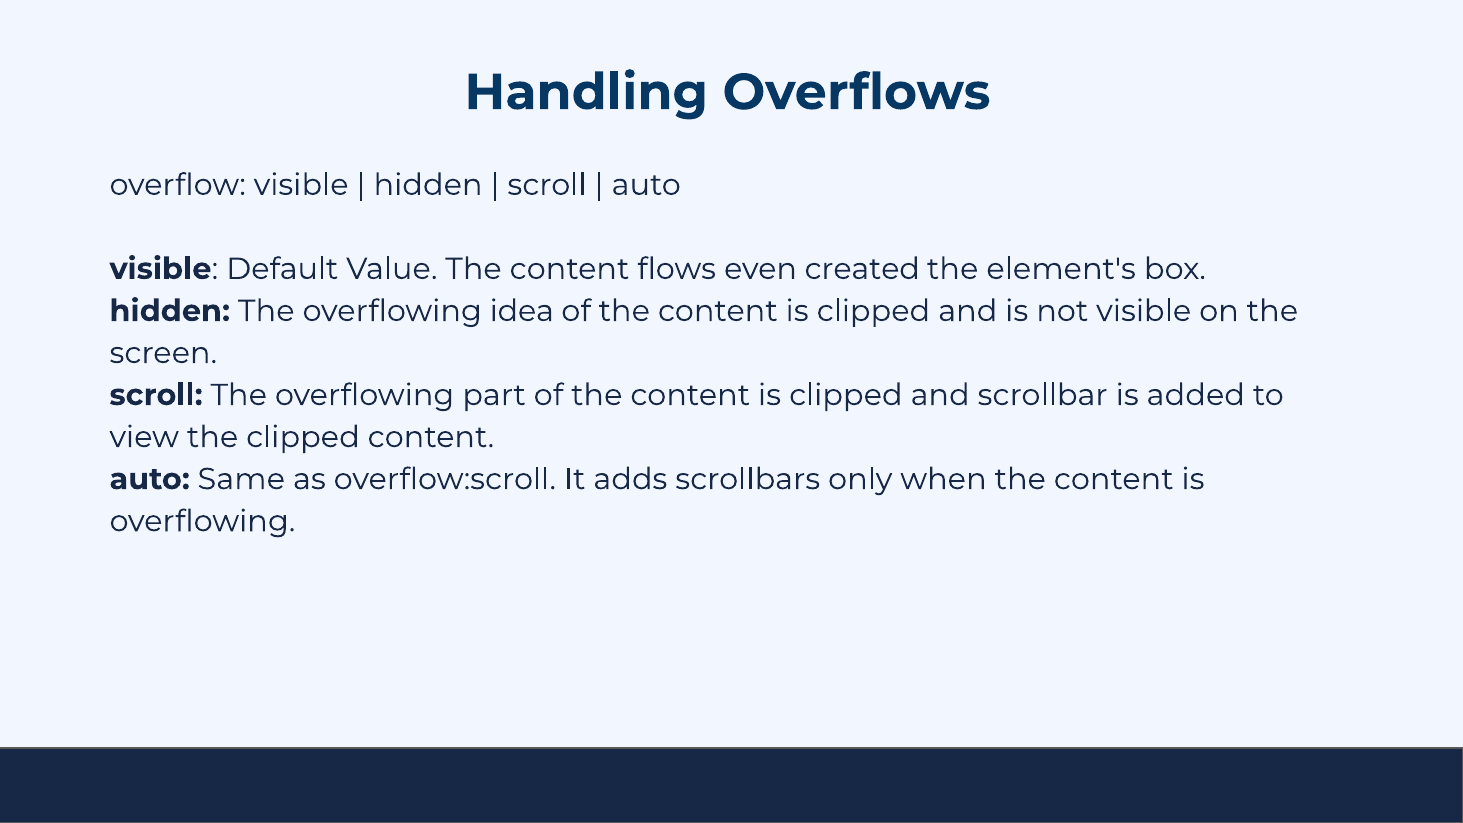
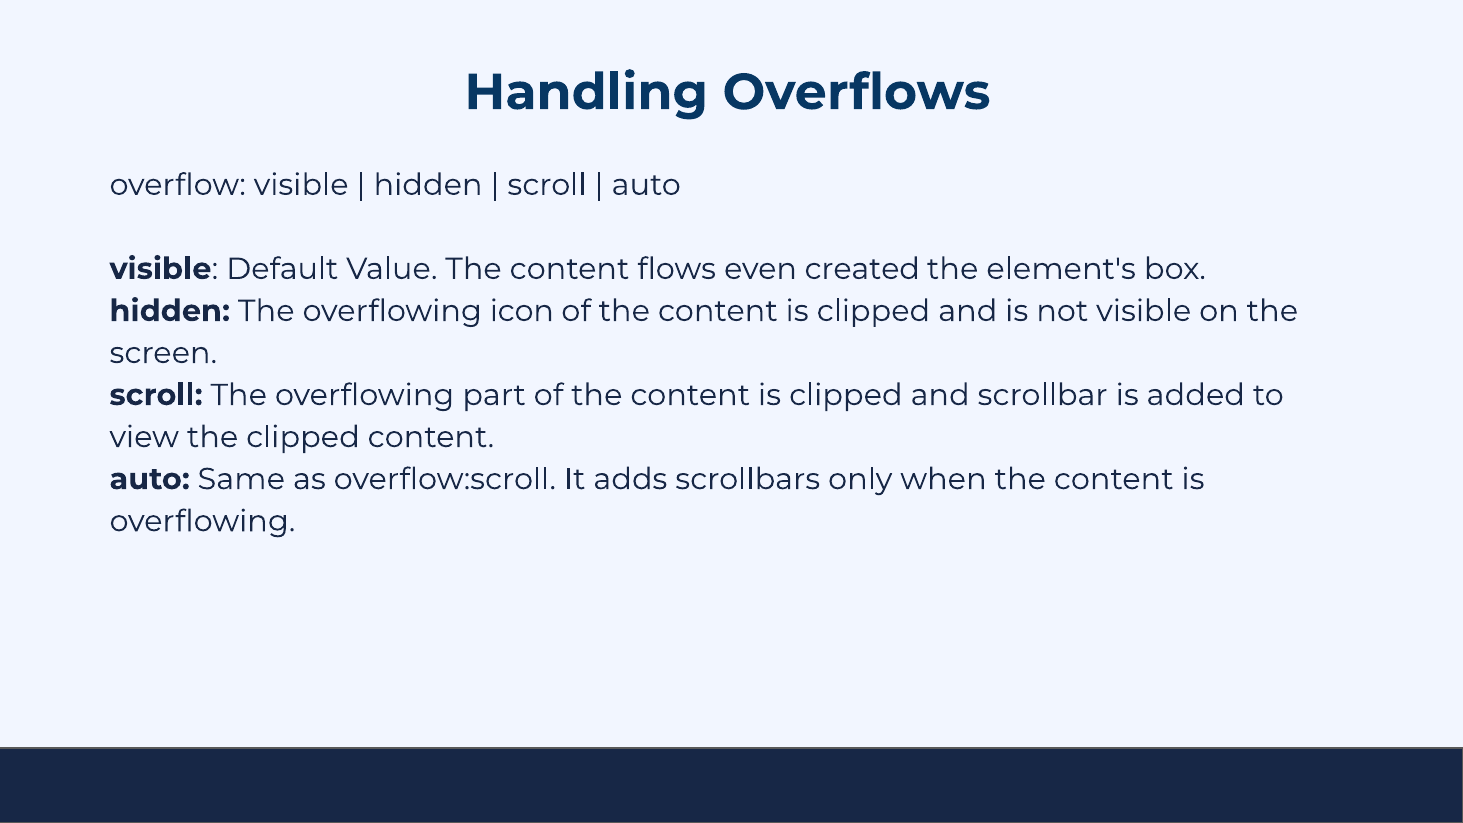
idea: idea -> icon (522, 311)
